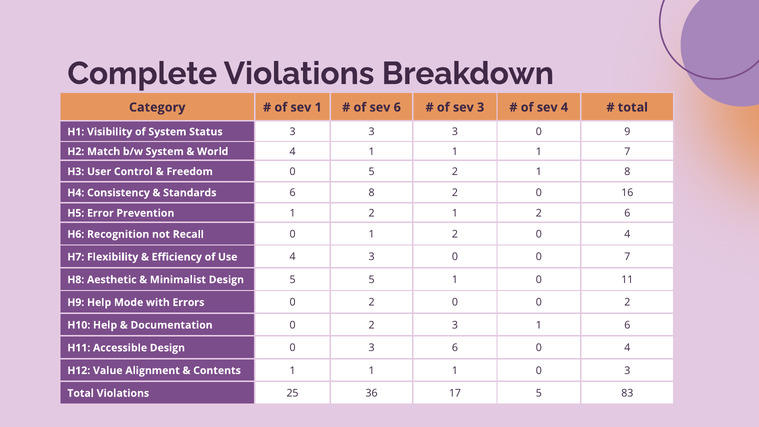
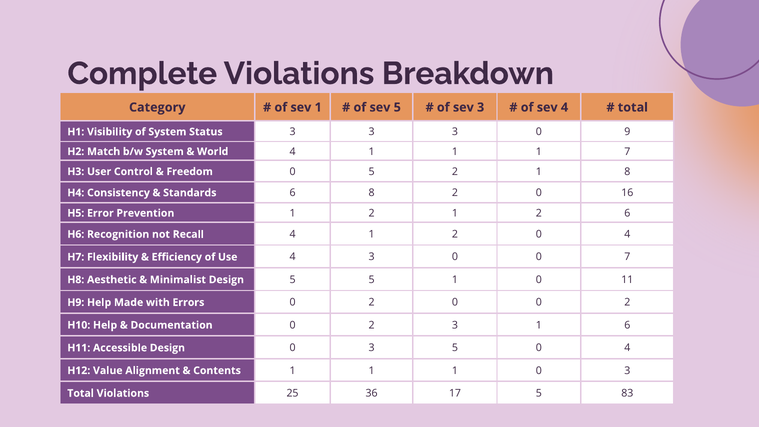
sev 6: 6 -> 5 (397, 107)
Recall 0: 0 -> 4 (293, 234)
Mode: Mode -> Made (129, 302)
3 6: 6 -> 5 (455, 348)
